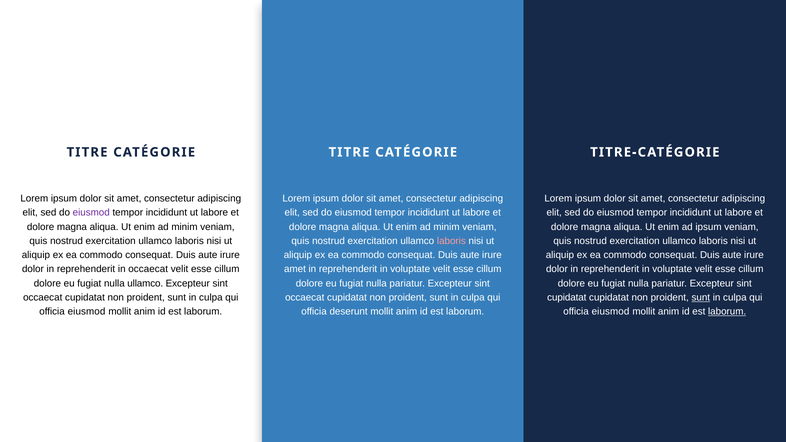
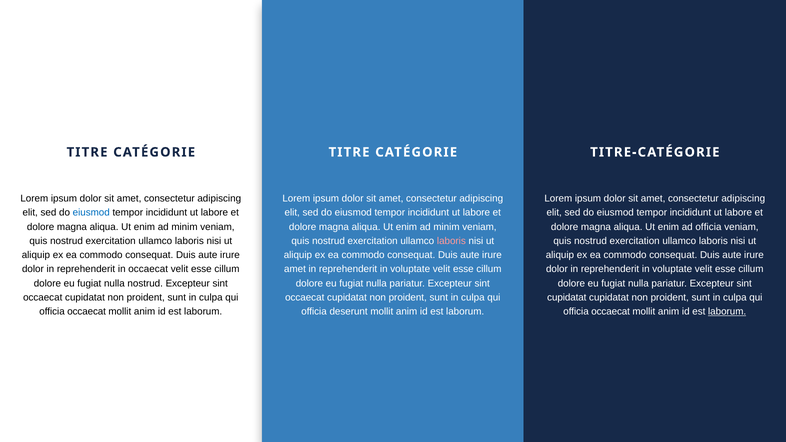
eiusmod colour: purple -> blue (91, 213)
ad ipsum: ipsum -> officia (708, 227)
nulla ullamco: ullamco -> nostrud (145, 283)
sunt underline: present -> none (701, 298)
eiusmod: eiusmod -> occaecat (87, 312)
eiusmod: eiusmod -> occaecat (611, 312)
